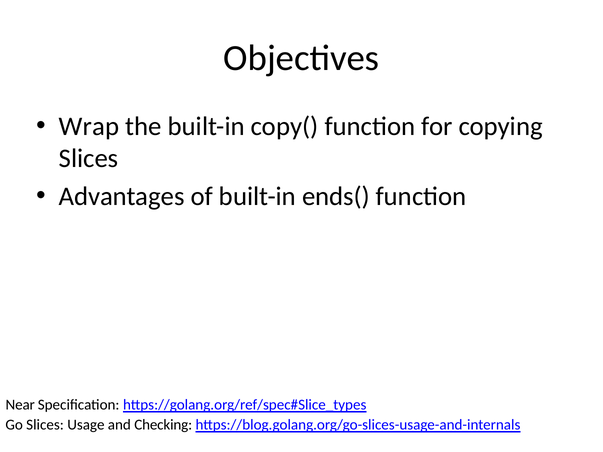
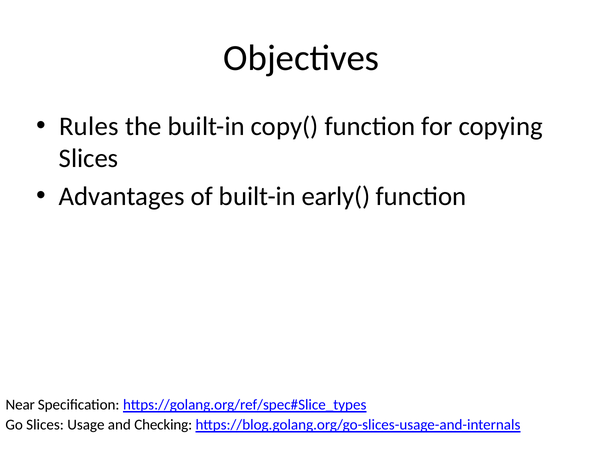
Wrap: Wrap -> Rules (89, 127)
ends(: ends( -> early( (336, 196)
